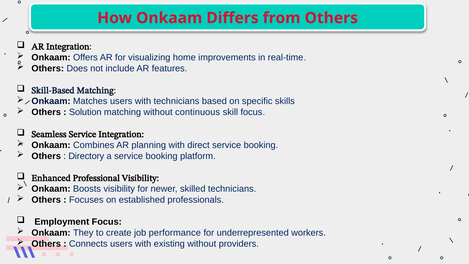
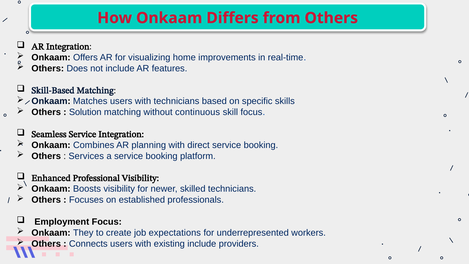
Directory: Directory -> Services (86, 156)
performance: performance -> expectations (175, 233)
existing without: without -> include (202, 244)
